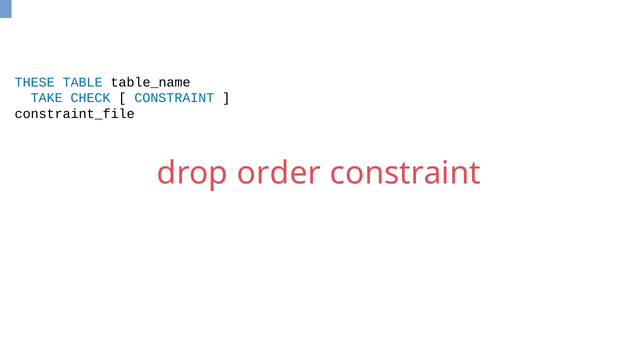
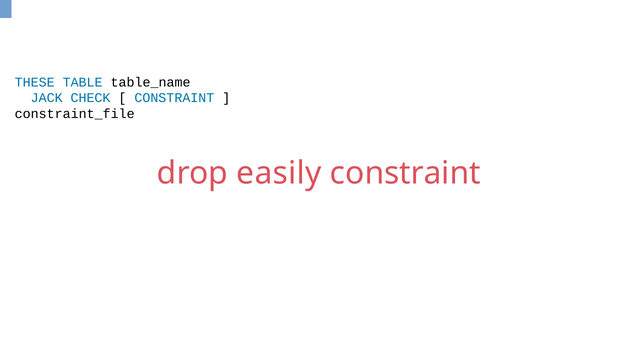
TAKE: TAKE -> JACK (47, 98)
order: order -> easily (279, 173)
